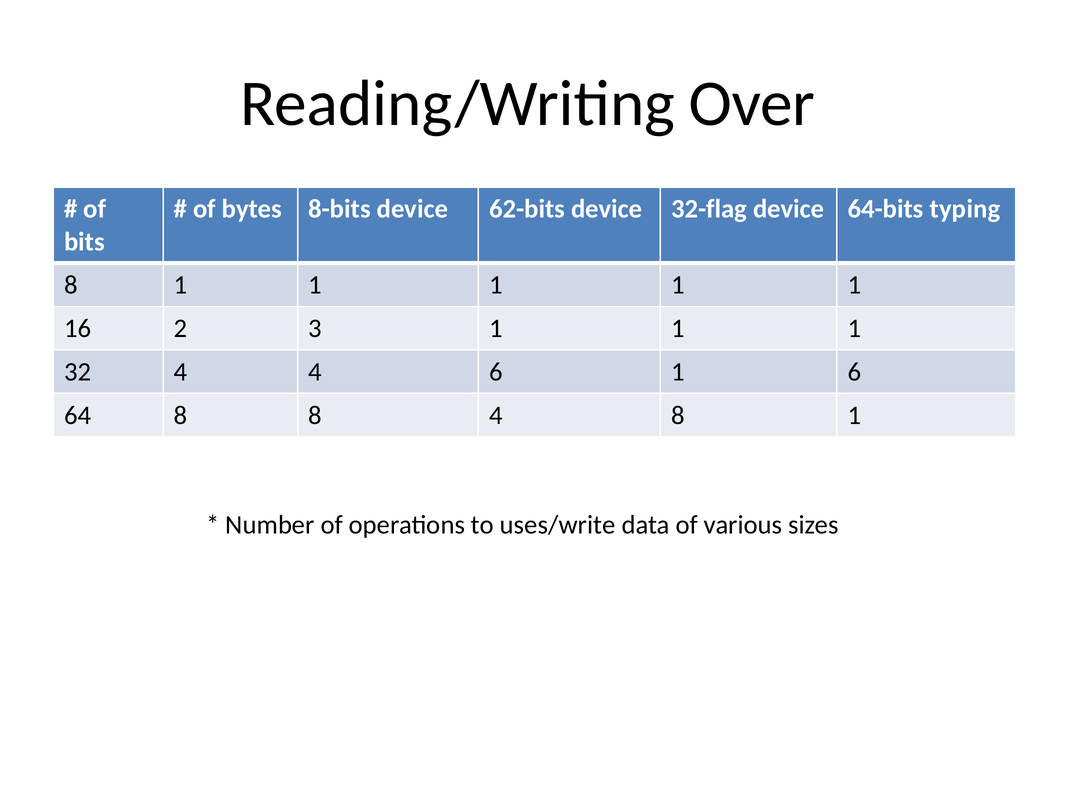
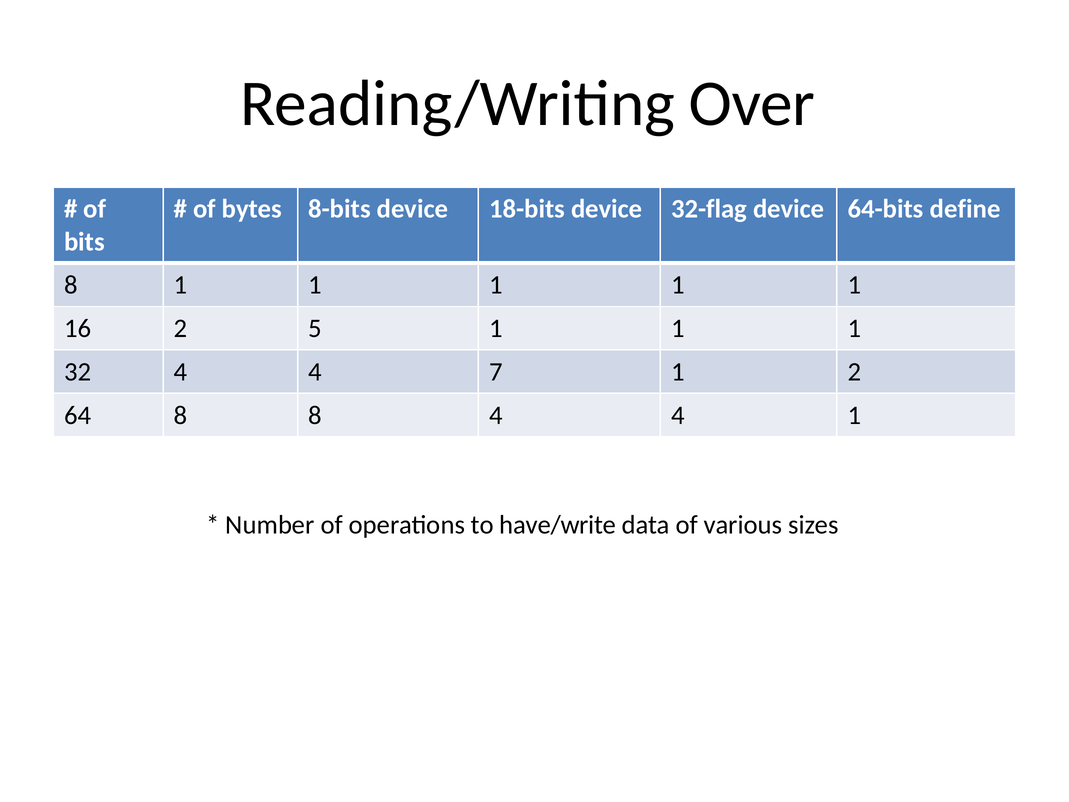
62-bits: 62-bits -> 18-bits (527, 209)
typing: typing -> define (965, 209)
3: 3 -> 5 (315, 328)
4 6: 6 -> 7 (496, 372)
1 6: 6 -> 2 (854, 372)
8 4 8: 8 -> 4 (678, 415)
uses/write: uses/write -> have/write (558, 525)
